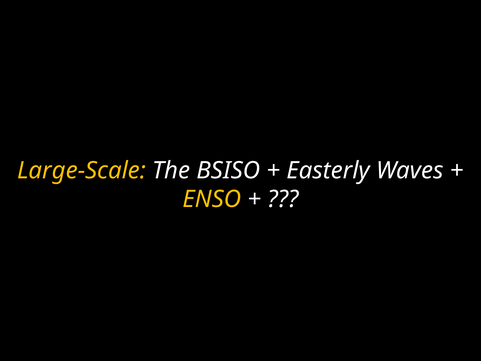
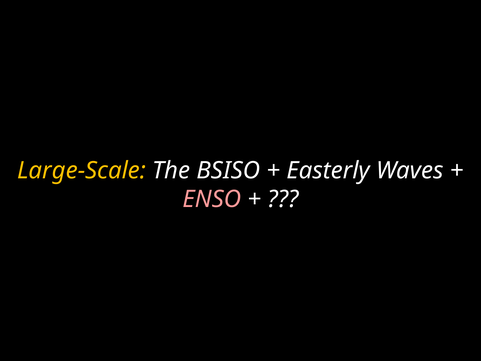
ENSO colour: yellow -> pink (212, 199)
